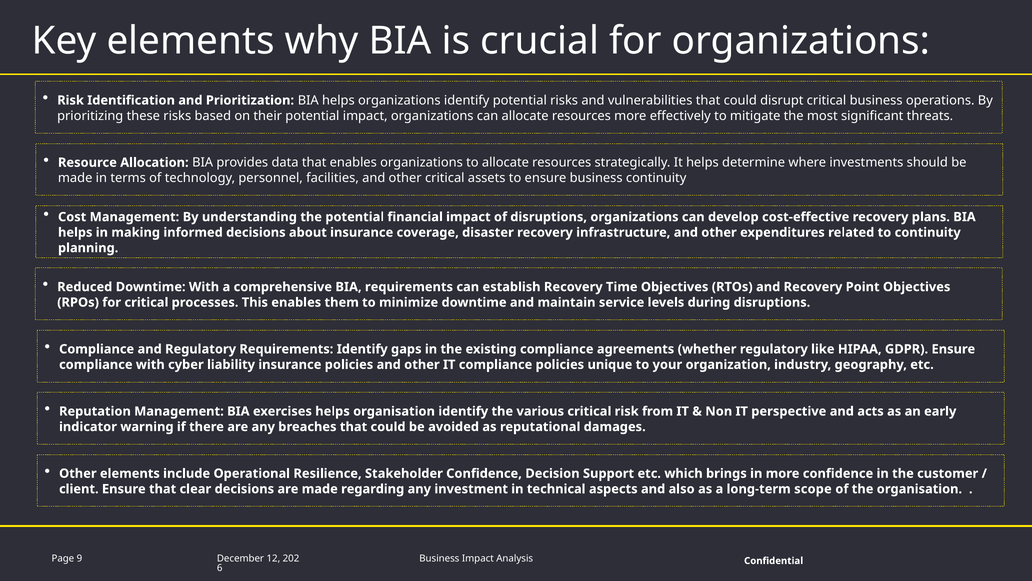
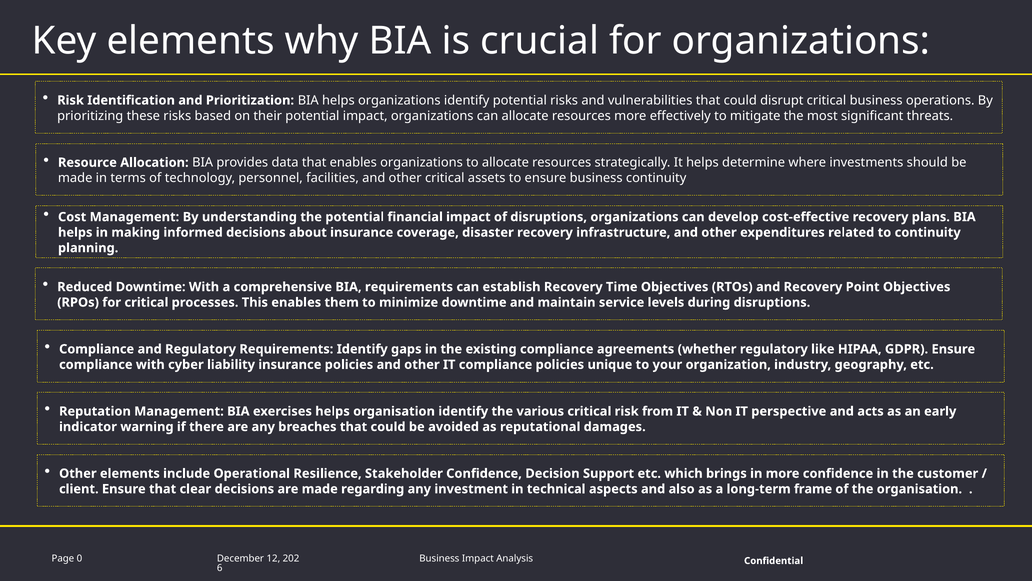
scope: scope -> frame (813, 489)
9: 9 -> 0 (79, 558)
